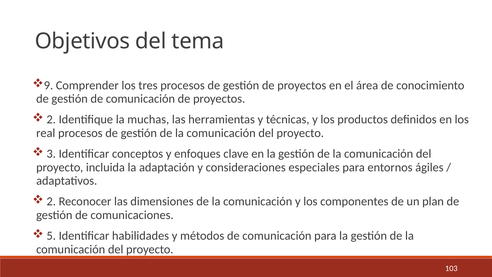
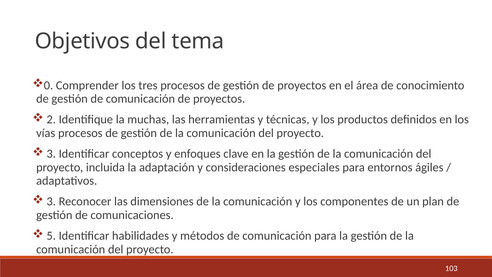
9: 9 -> 0 (48, 85)
real: real -> vías (46, 133)
2: 2 -> 3 (51, 201)
